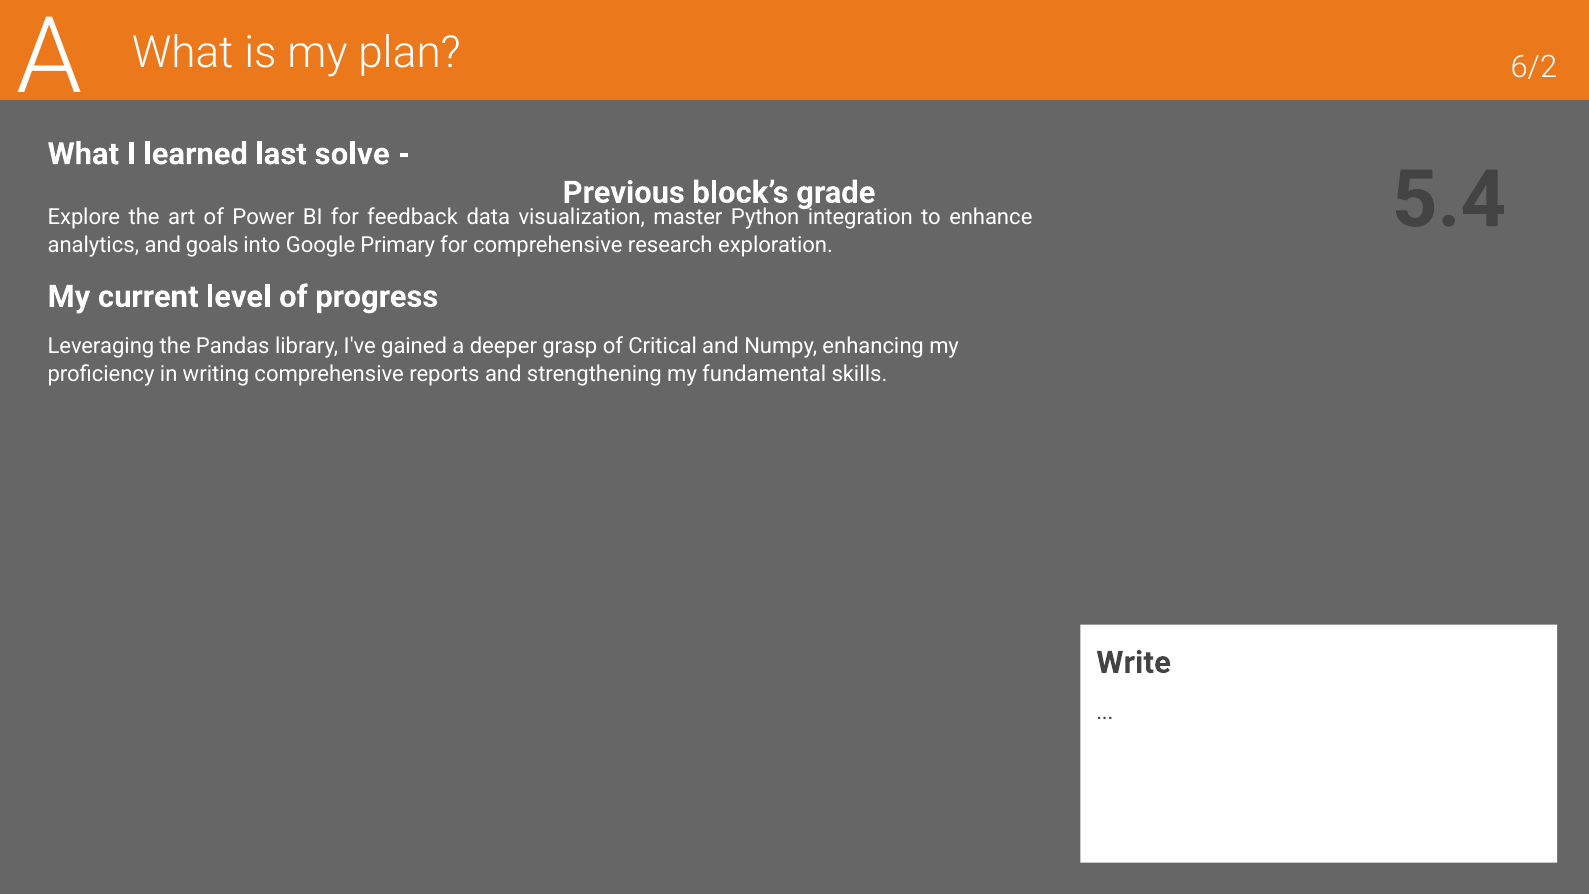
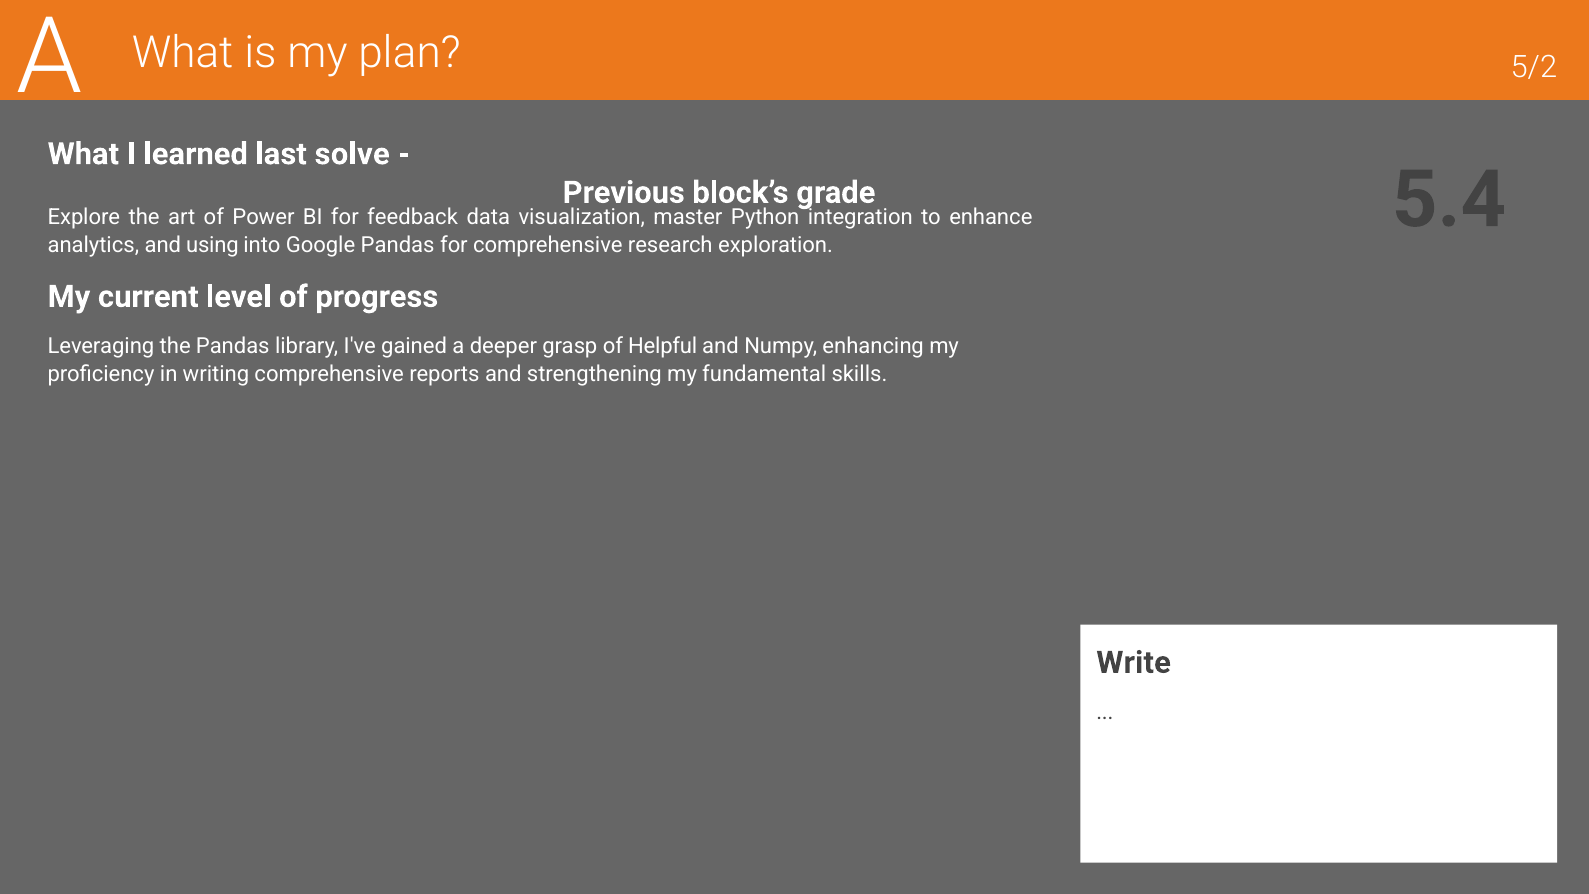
6/2: 6/2 -> 5/2 (1534, 67)
goals: goals -> using (212, 245)
Google Primary: Primary -> Pandas (398, 245)
Critical: Critical -> Helpful (663, 346)
